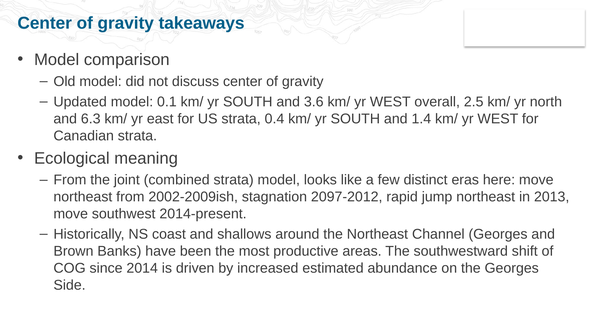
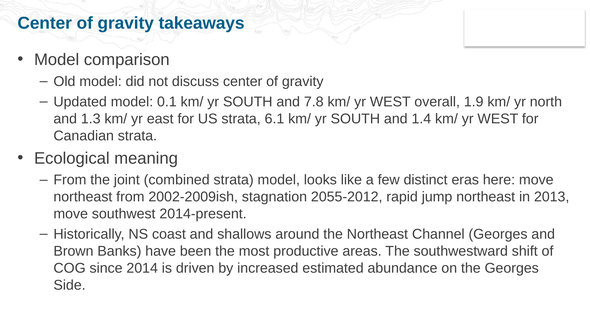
3.6: 3.6 -> 7.8 (314, 102)
2.5: 2.5 -> 1.9 (474, 102)
6.3: 6.3 -> 1.3 (91, 119)
0.4: 0.4 -> 6.1 (274, 119)
2097-2012: 2097-2012 -> 2055-2012 (347, 197)
